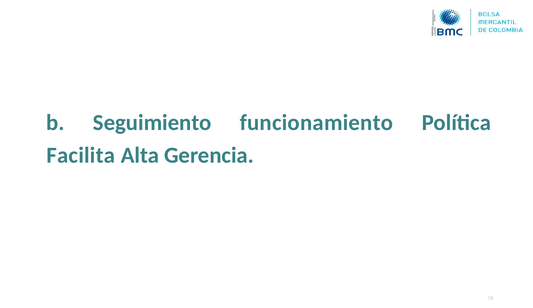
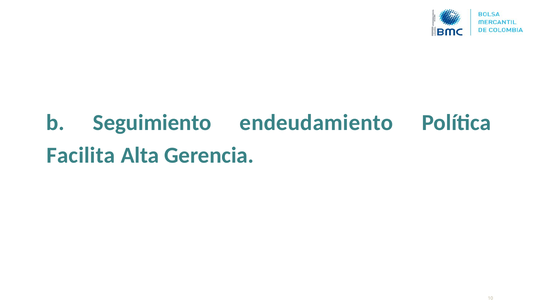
funcionamiento: funcionamiento -> endeudamiento (316, 122)
